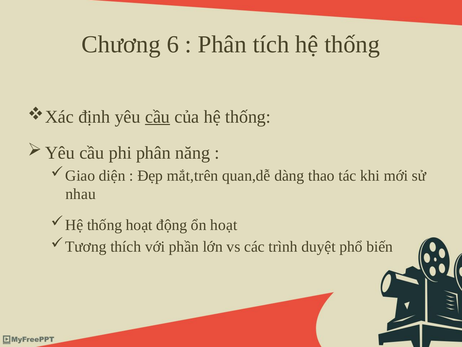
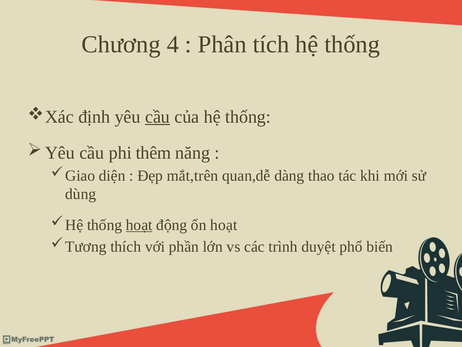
6: 6 -> 4 (173, 44)
phi phân: phân -> thêm (153, 153)
nhau: nhau -> dùng (81, 194)
hoạt underline: none -> present (139, 225)
